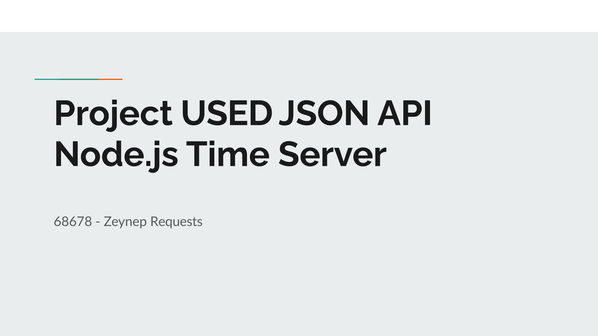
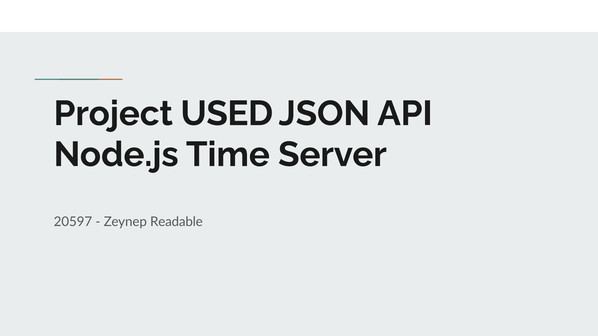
68678: 68678 -> 20597 (73, 222)
Requests: Requests -> Readable (176, 222)
